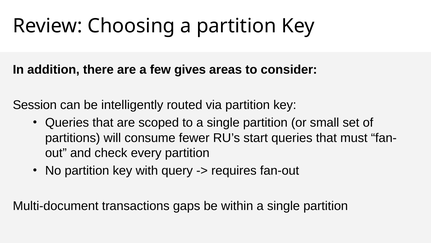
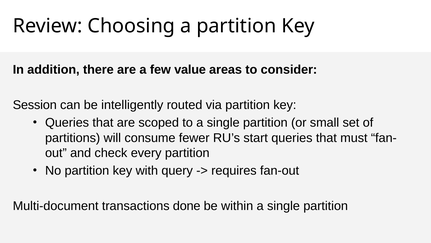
gives: gives -> value (190, 70)
gaps: gaps -> done (187, 205)
